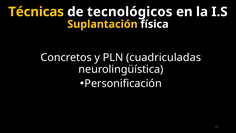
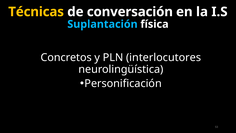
tecnológicos: tecnológicos -> conversación (130, 12)
Suplantación colour: yellow -> light blue (102, 24)
cuadriculadas: cuadriculadas -> interlocutores (164, 57)
